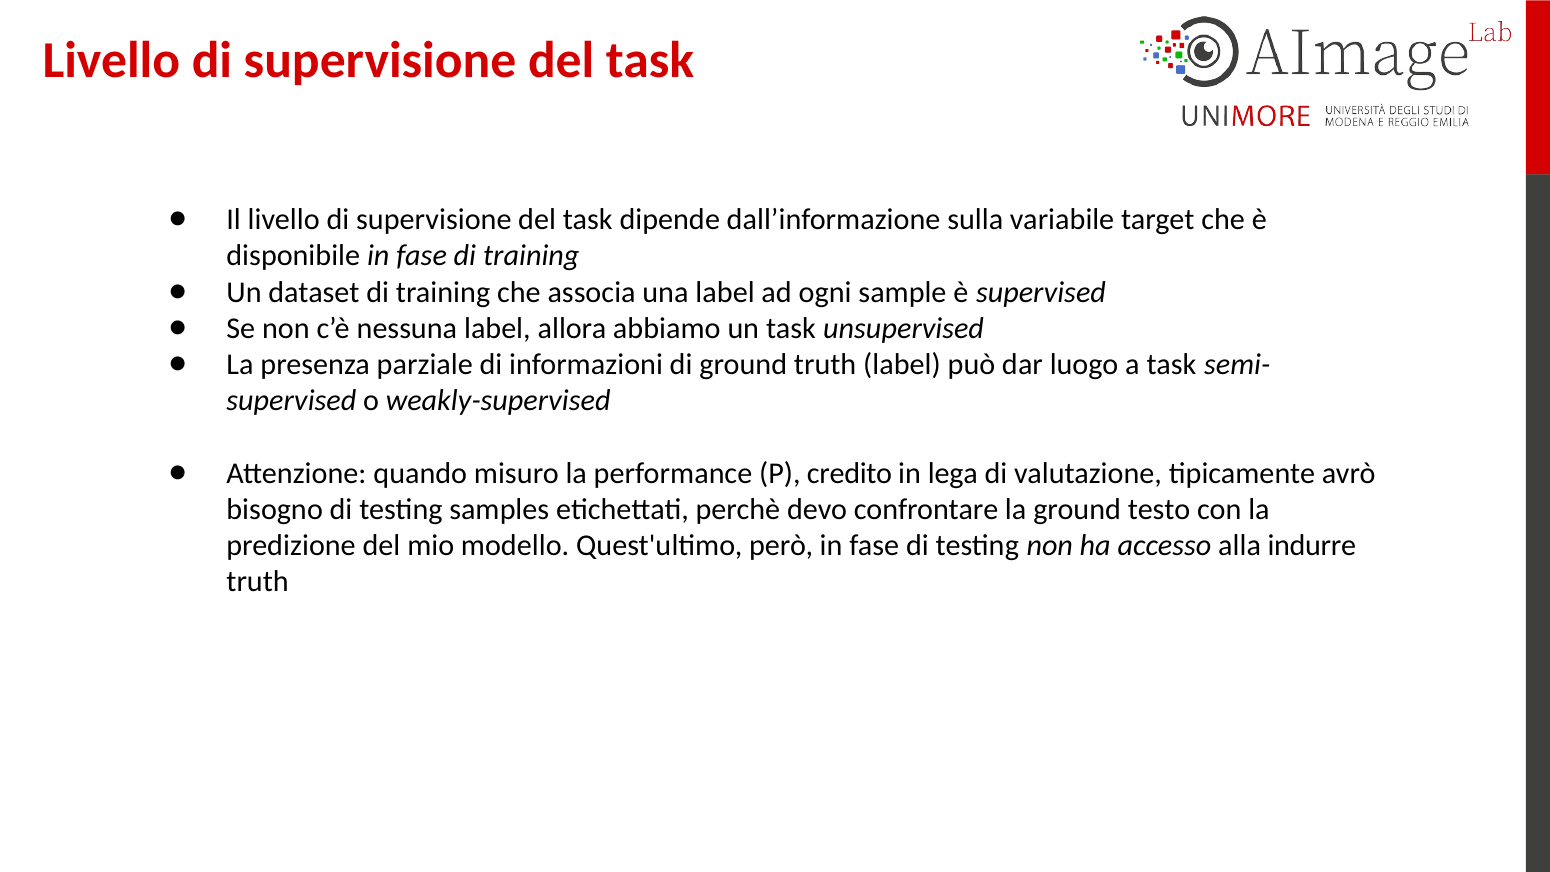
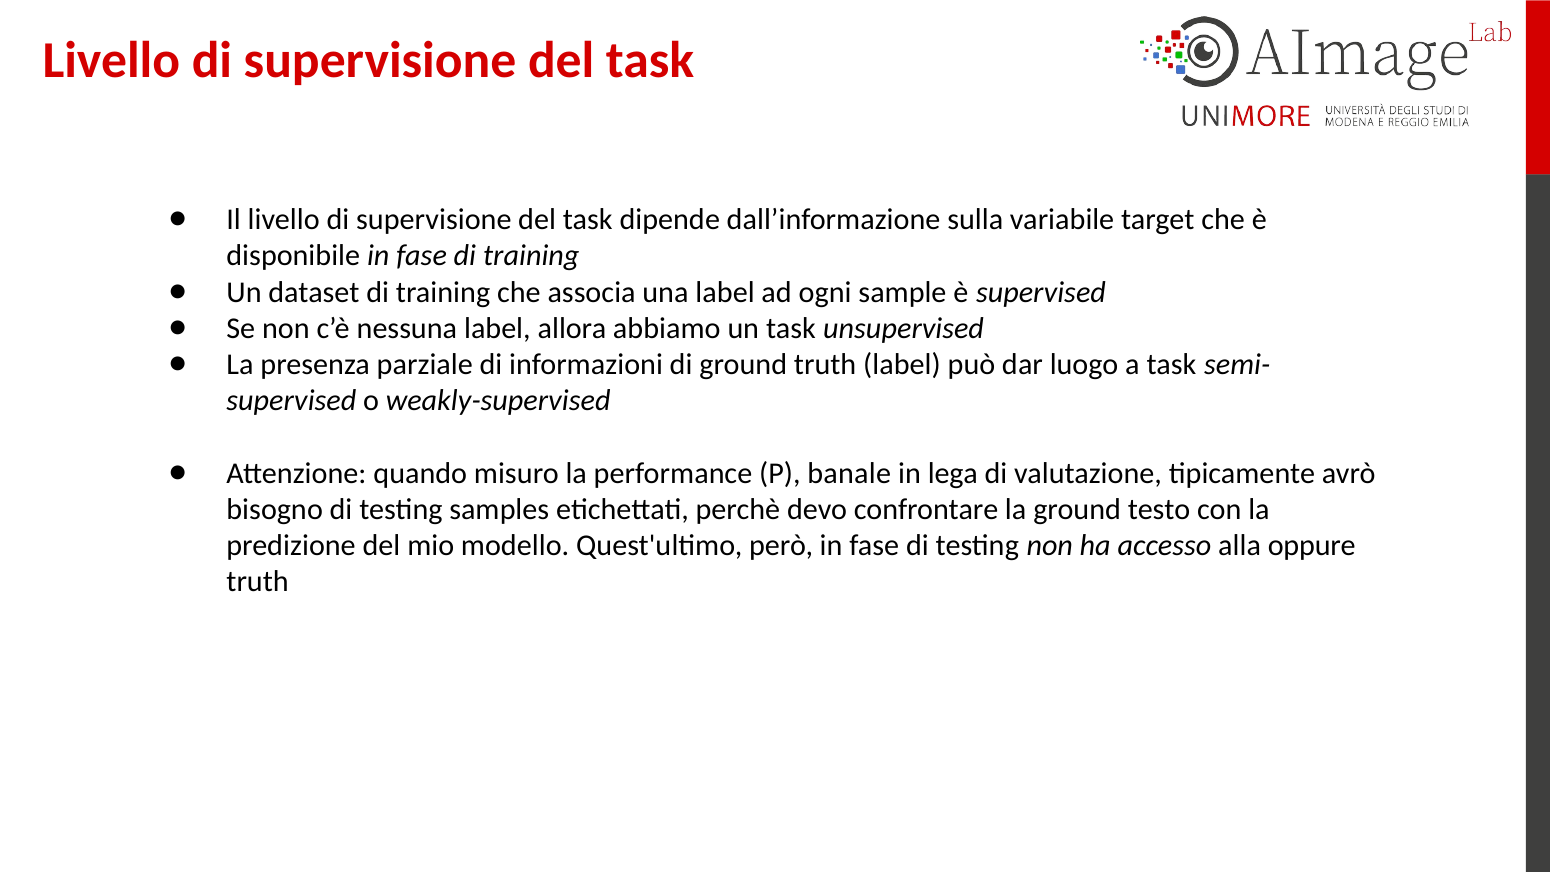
credito: credito -> banale (849, 473)
indurre: indurre -> oppure (1312, 545)
